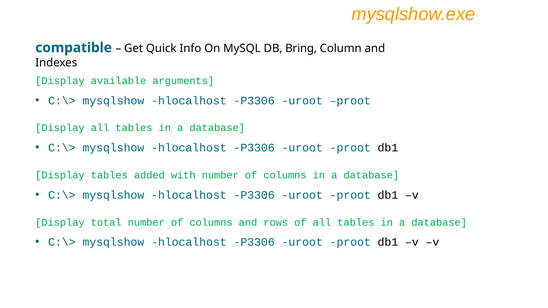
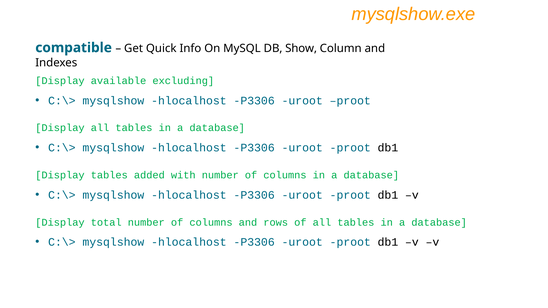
Bring: Bring -> Show (301, 48)
arguments: arguments -> excluding (183, 81)
